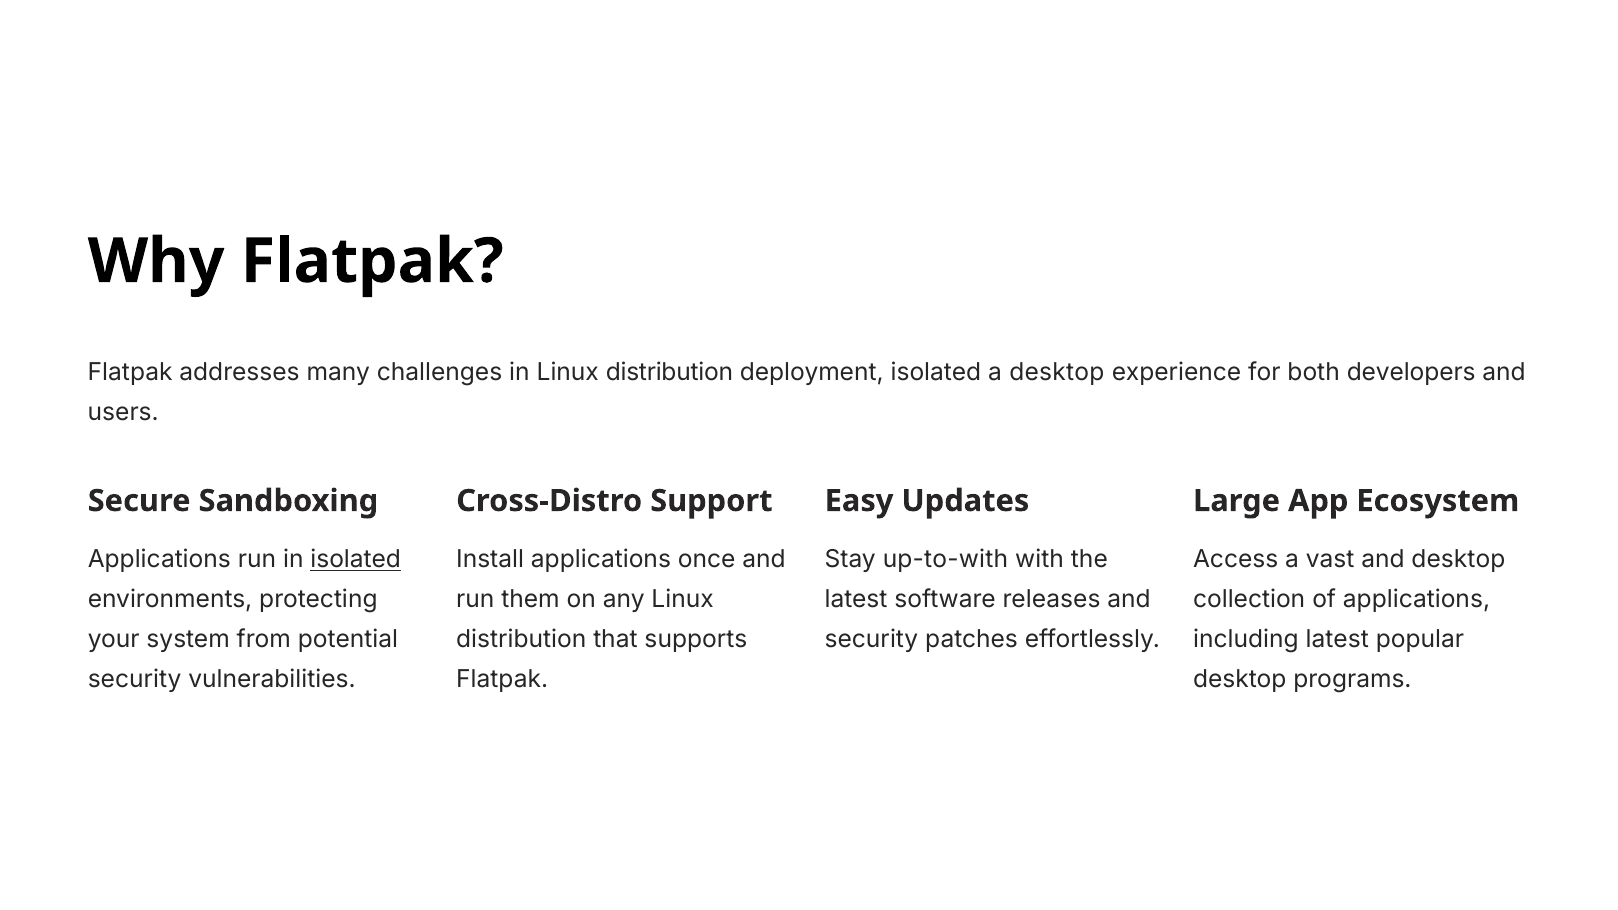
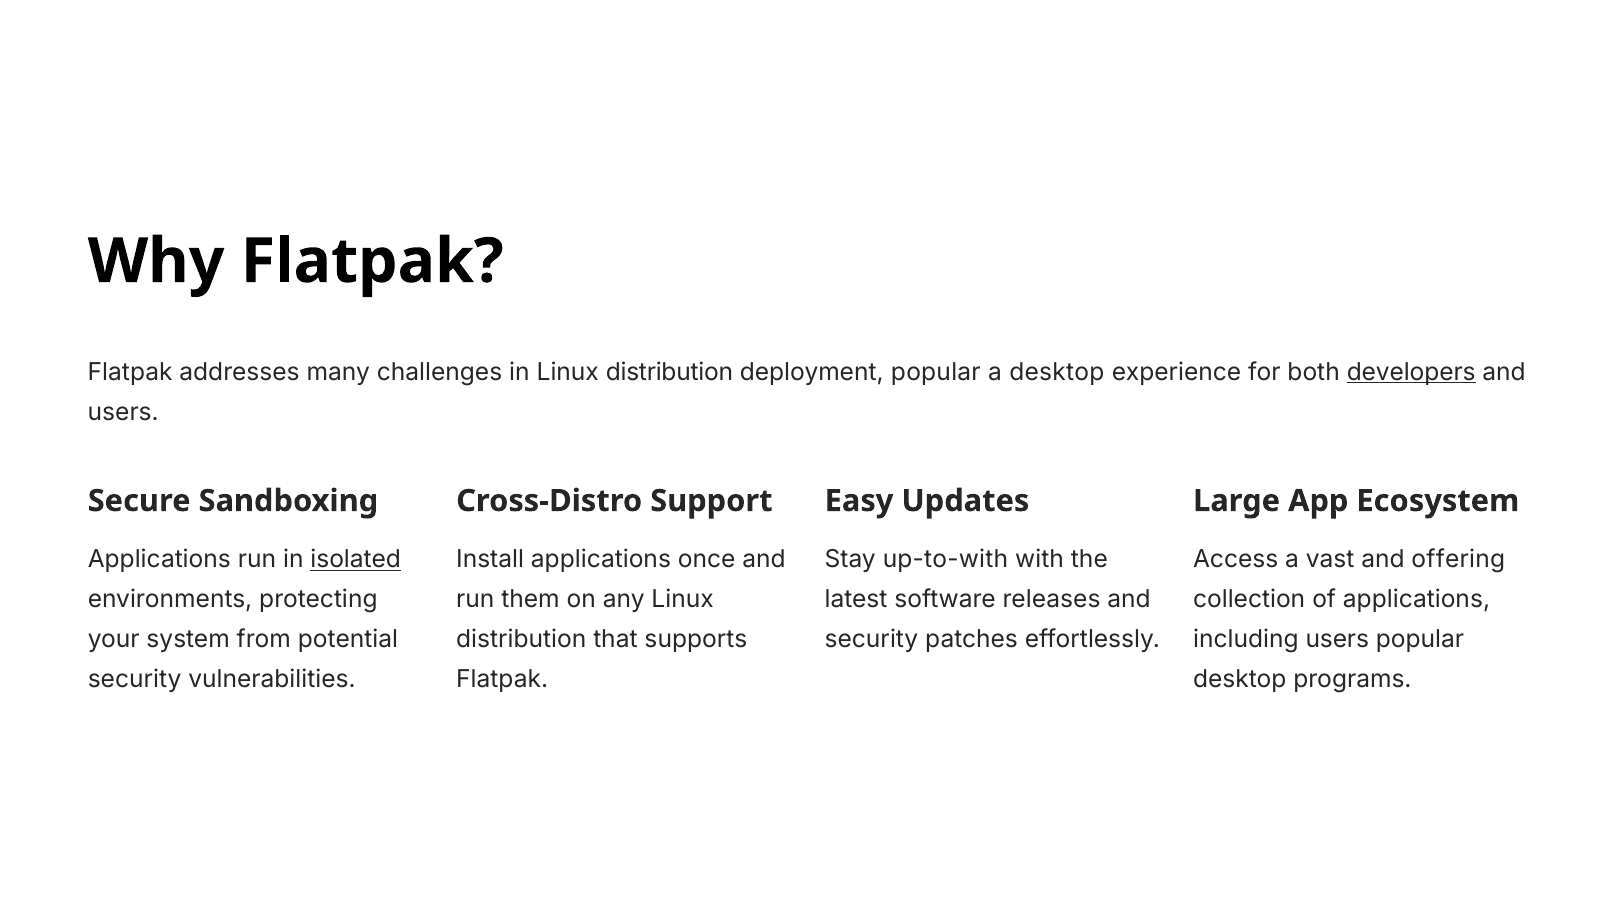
deployment isolated: isolated -> popular (936, 372)
developers underline: none -> present (1411, 372)
and desktop: desktop -> offering (1458, 560)
including latest: latest -> users (1337, 640)
